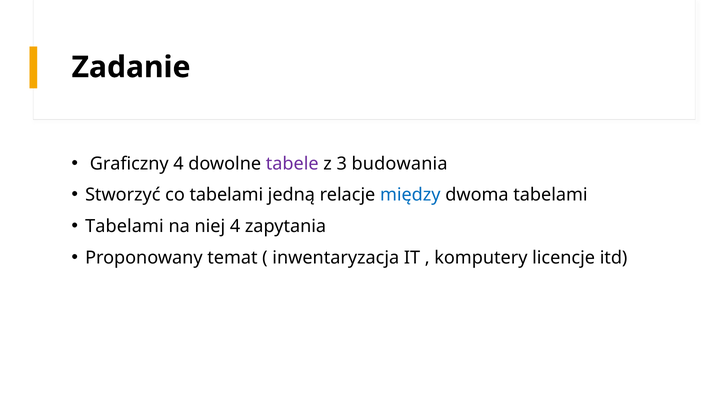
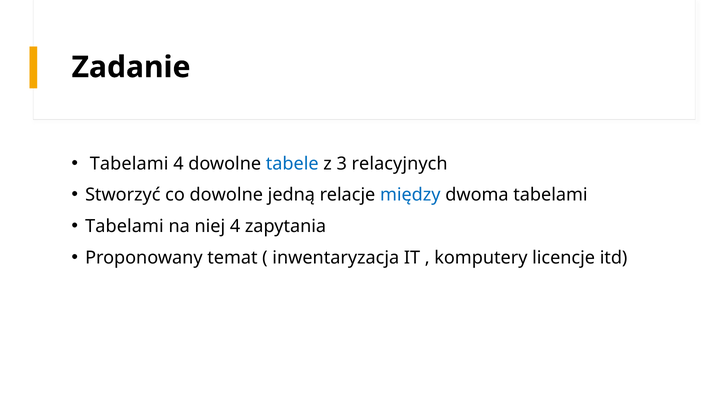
Graficzny: Graficzny -> Tabelami (129, 164)
tabele colour: purple -> blue (292, 164)
budowania: budowania -> relacyjnych (400, 164)
co tabelami: tabelami -> dowolne (226, 195)
